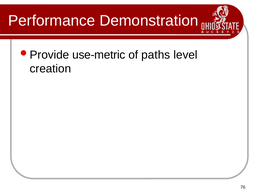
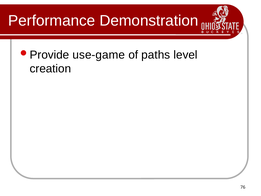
use-metric: use-metric -> use-game (99, 55)
